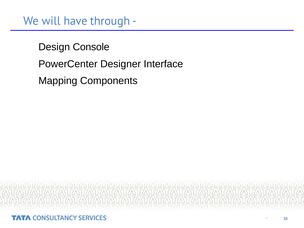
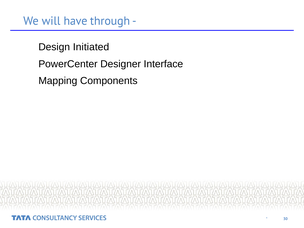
Console: Console -> Initiated (91, 47)
